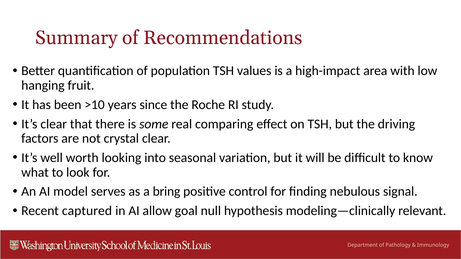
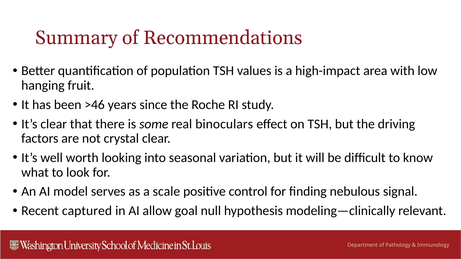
>10: >10 -> >46 (95, 105)
comparing: comparing -> binoculars (224, 124)
bring: bring -> scale (166, 192)
